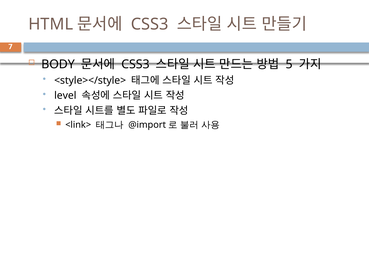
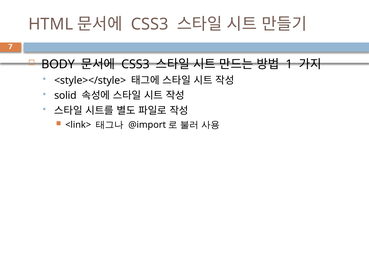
5: 5 -> 1 (289, 64)
level: level -> solid (65, 95)
